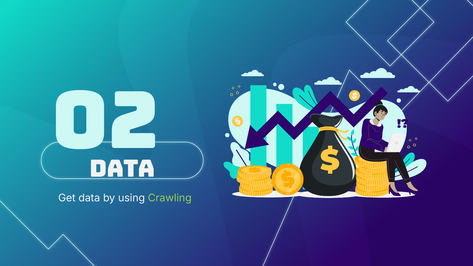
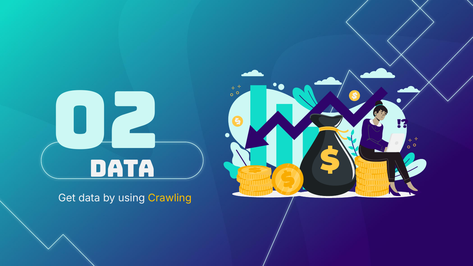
Crawling colour: light green -> yellow (170, 198)
